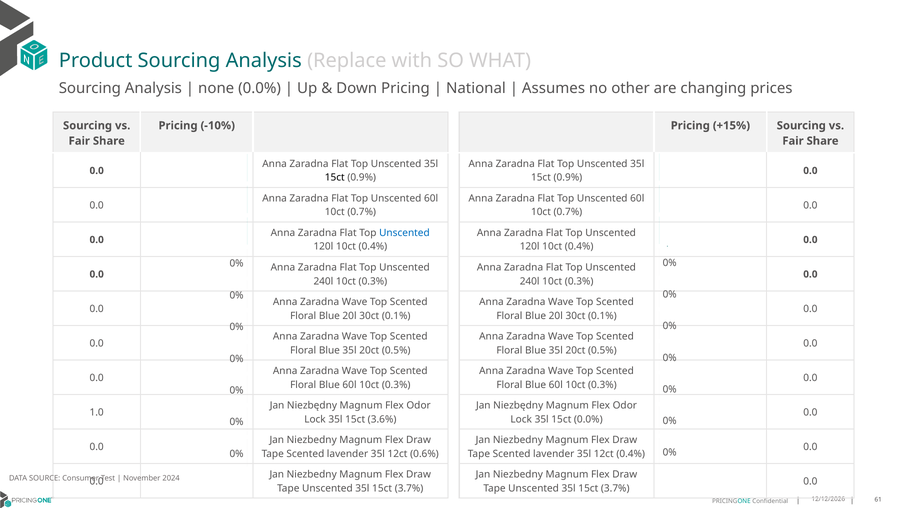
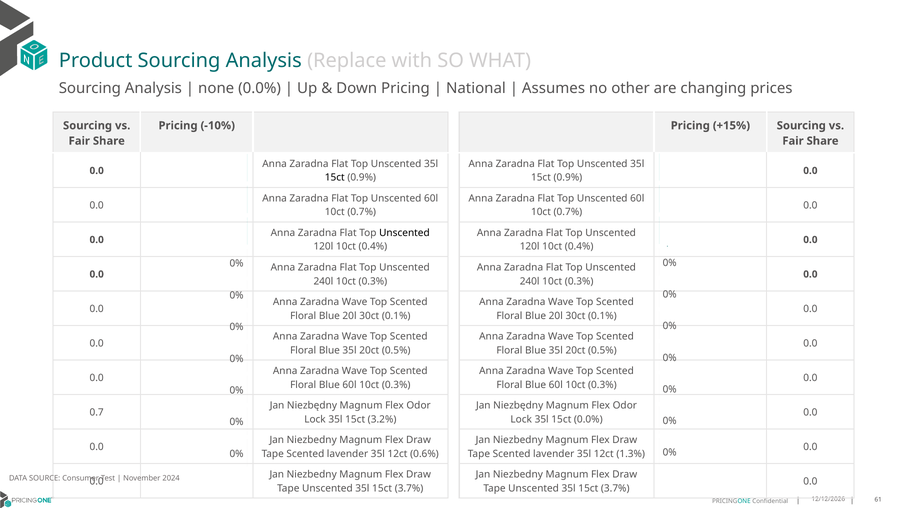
Unscented colour: blue -> black (404, 233)
1.0: 1.0 -> 0.7 (97, 413)
3.6%: 3.6% -> 3.2% (382, 420)
12ct 0.4%: 0.4% -> 1.3% (631, 454)
